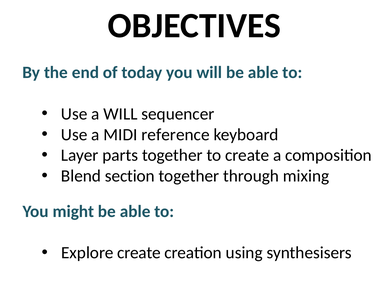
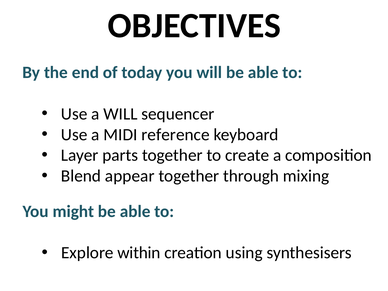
section: section -> appear (130, 176)
Explore create: create -> within (139, 253)
